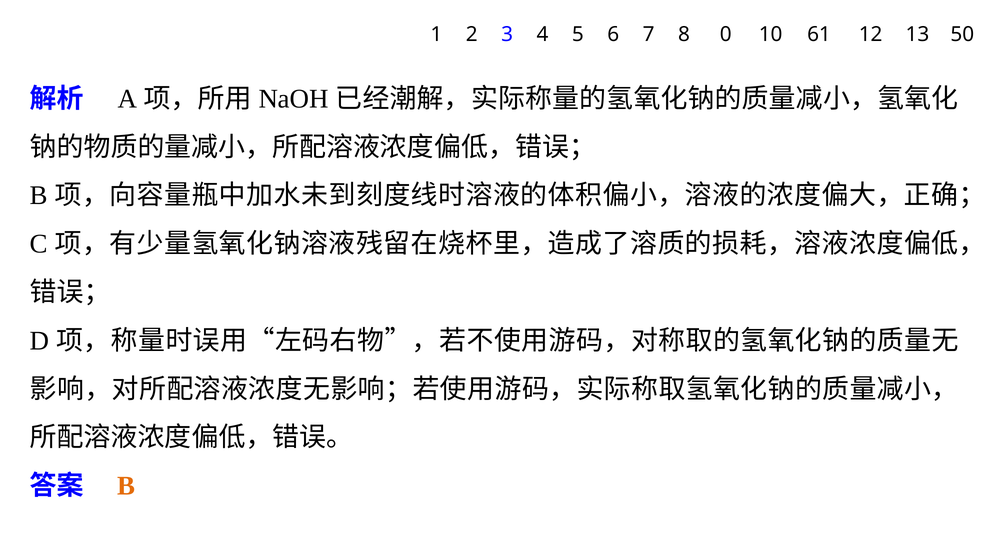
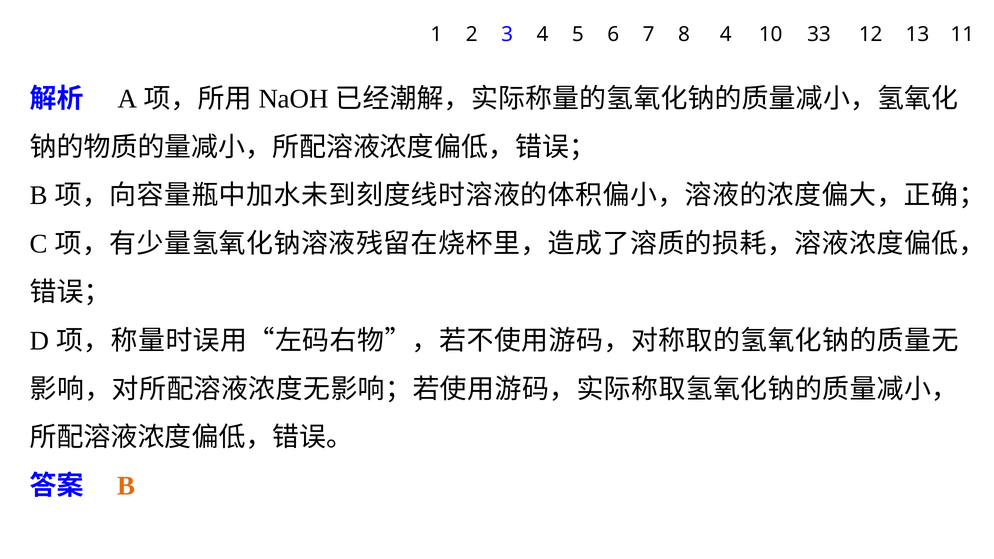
8 0: 0 -> 4 (726, 34)
61: 61 -> 33 (819, 34)
50: 50 -> 11 (962, 34)
